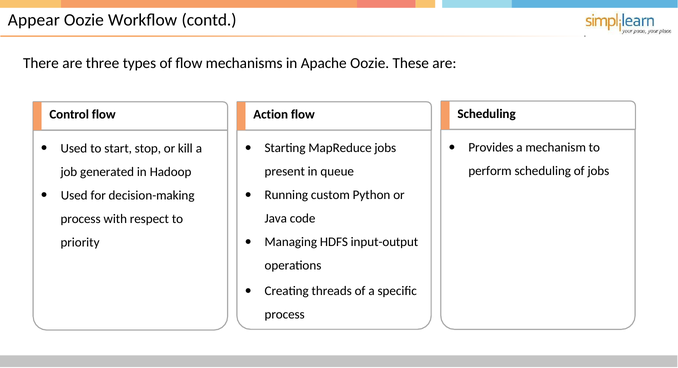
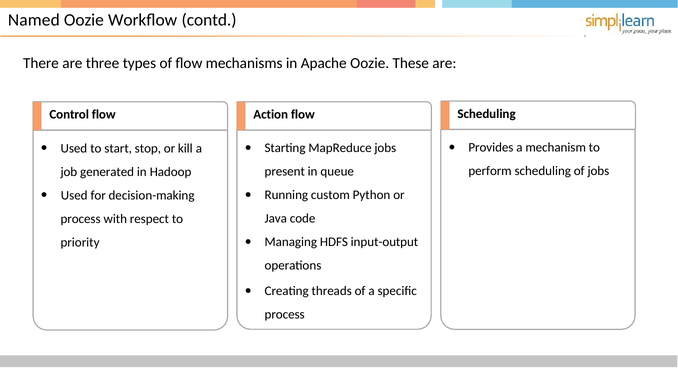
Appear: Appear -> Named (34, 20)
